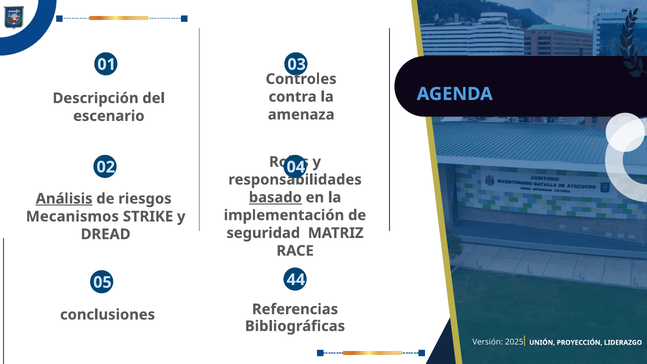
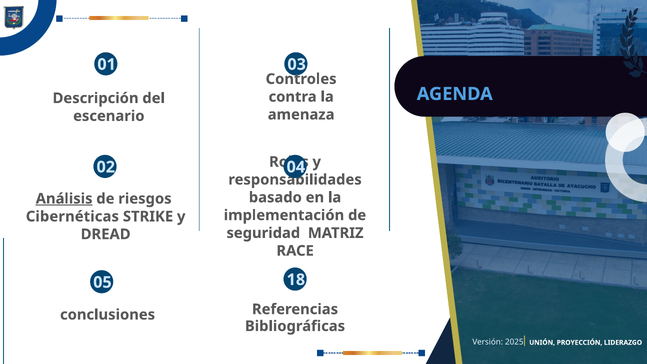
basado underline: present -> none (275, 197)
Mecanismos: Mecanismos -> Cibernéticas (72, 216)
44: 44 -> 18 (296, 280)
